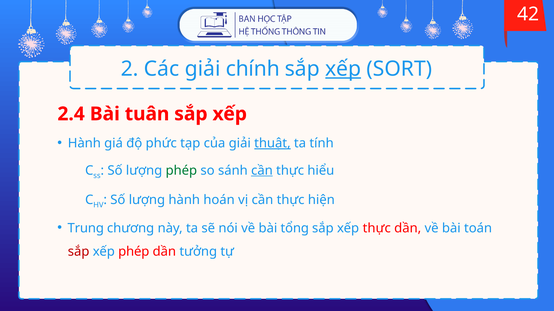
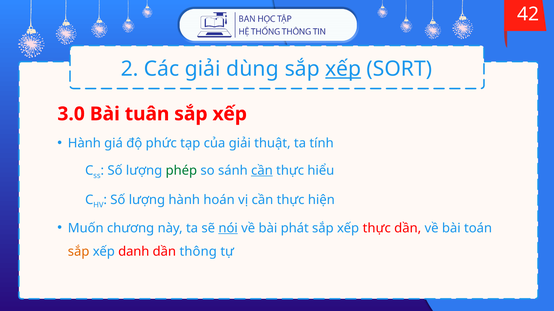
chính: chính -> dùng (253, 69)
2.4: 2.4 -> 3.0 (71, 114)
thuật underline: present -> none (272, 144)
Trung: Trung -> Muốn (86, 228)
nói underline: none -> present (228, 228)
tổng: tổng -> phát (295, 228)
sắp colour: red -> orange (79, 252)
xếp phép: phép -> danh (134, 252)
tưởng: tưởng -> thông (198, 252)
